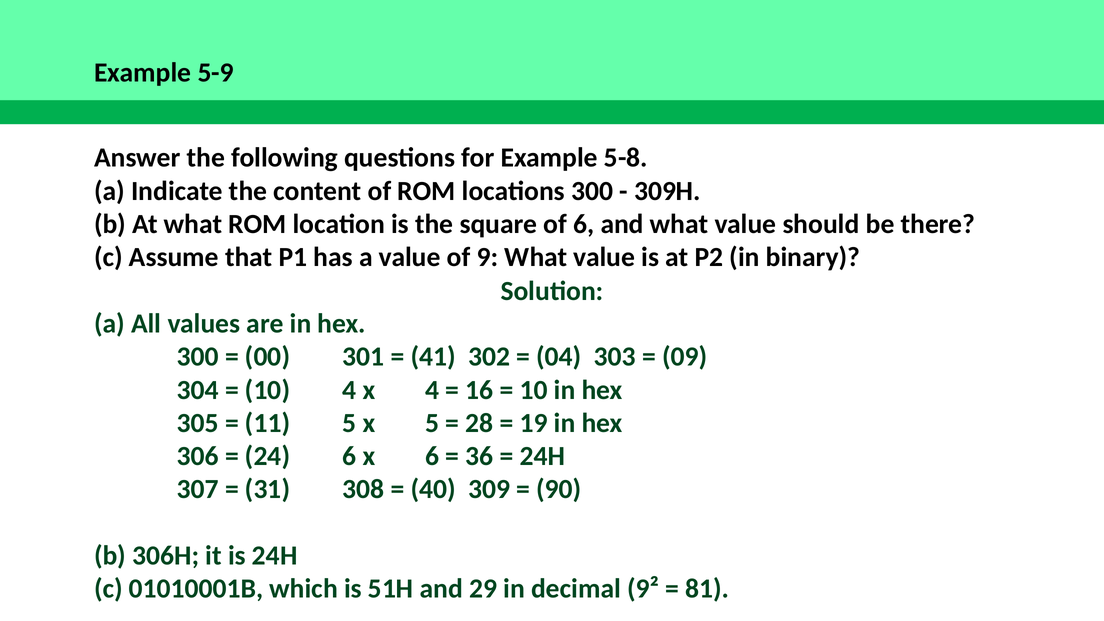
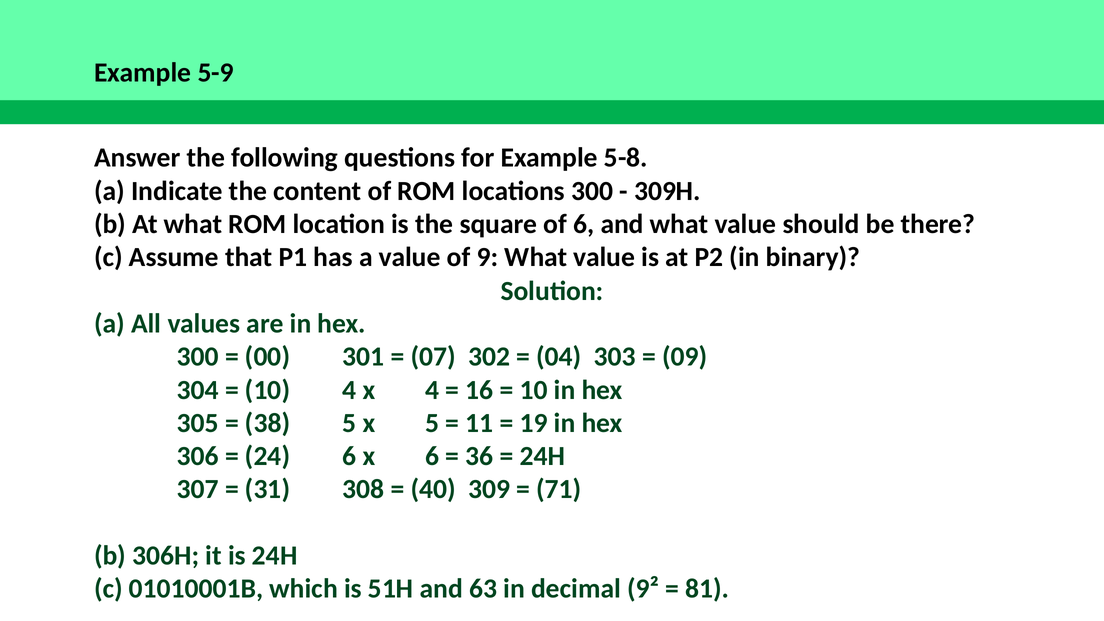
41: 41 -> 07 (433, 357)
11: 11 -> 38 (268, 423)
28: 28 -> 11 (479, 423)
90: 90 -> 71 (559, 489)
29: 29 -> 63 (483, 589)
